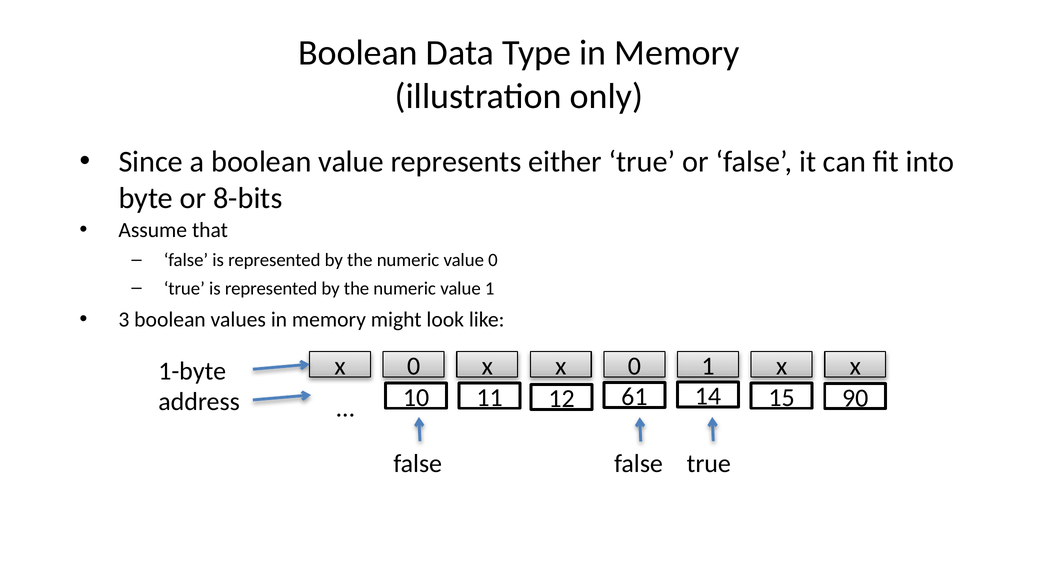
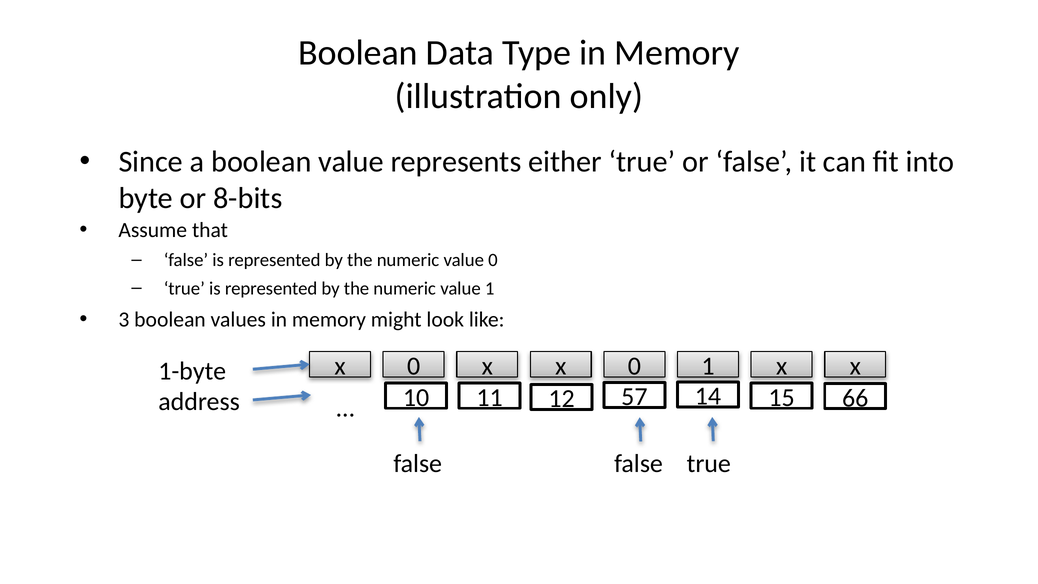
61: 61 -> 57 (634, 397)
90: 90 -> 66 (855, 398)
